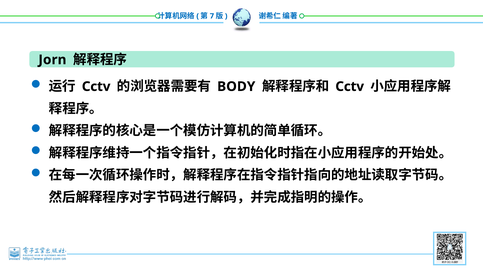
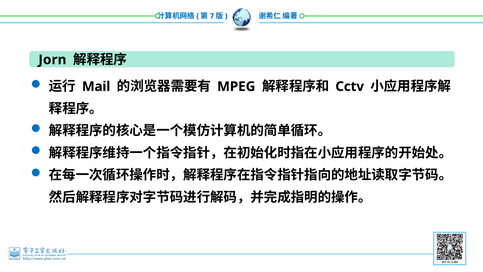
Cctv: Cctv -> Mail (96, 86)
BODY: BODY -> MPEG (236, 86)
